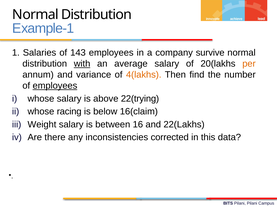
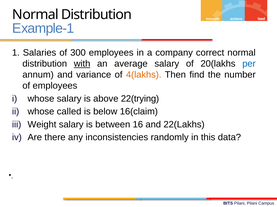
143: 143 -> 300 (78, 53)
survive: survive -> correct (210, 53)
per colour: orange -> blue (249, 64)
employees underline: present -> none (55, 86)
racing: racing -> called (69, 112)
corrected: corrected -> randomly (170, 138)
